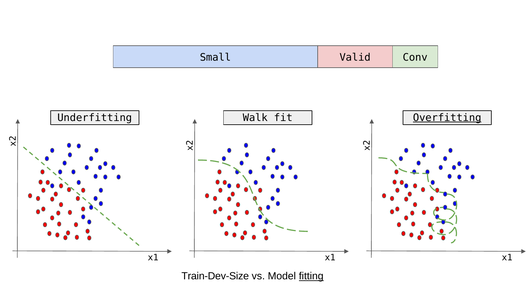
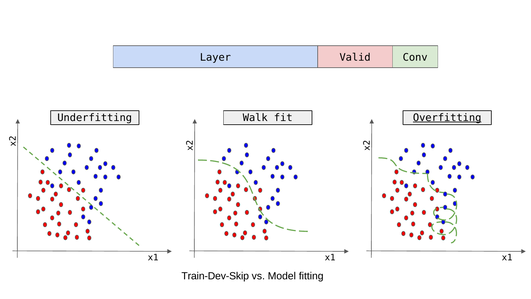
Small: Small -> Layer (215, 57)
Train-Dev-Size: Train-Dev-Size -> Train-Dev-Skip (215, 276)
fitting underline: present -> none (311, 276)
